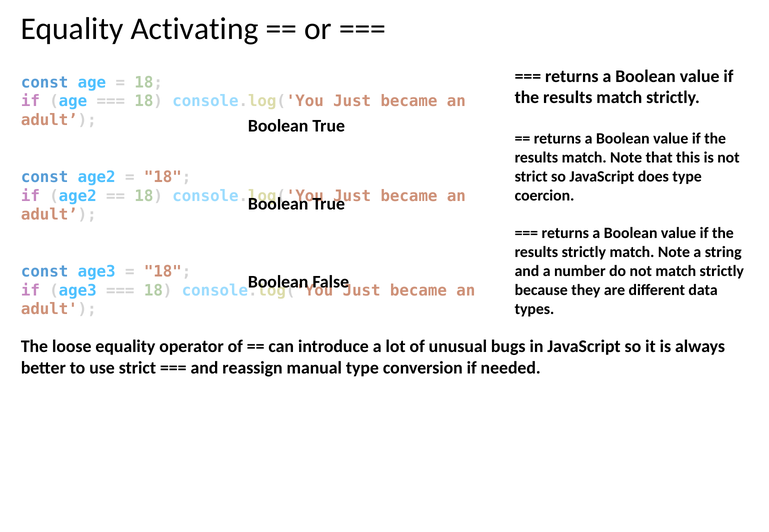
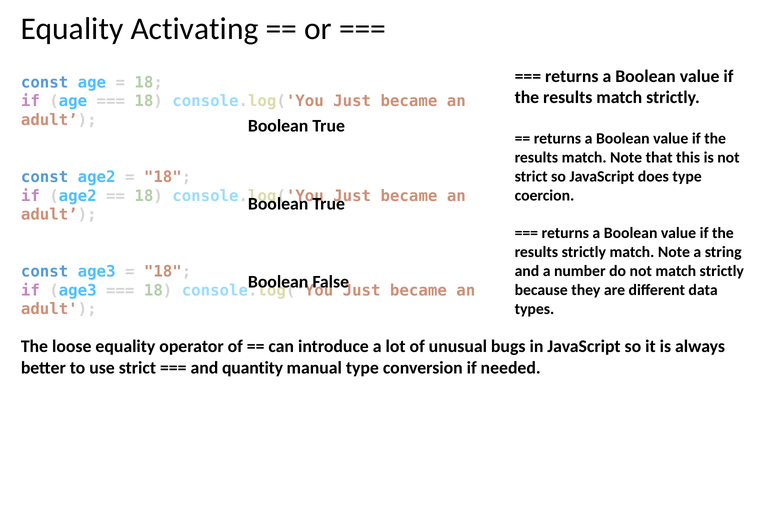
reassign: reassign -> quantity (253, 368)
